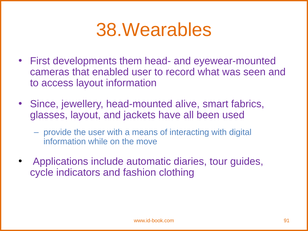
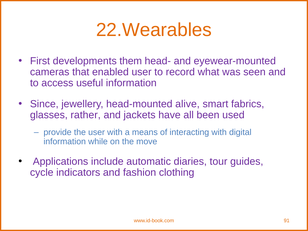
38.Wearables: 38.Wearables -> 22.Wearables (154, 30)
access layout: layout -> useful (90, 83)
glasses layout: layout -> rather (86, 115)
